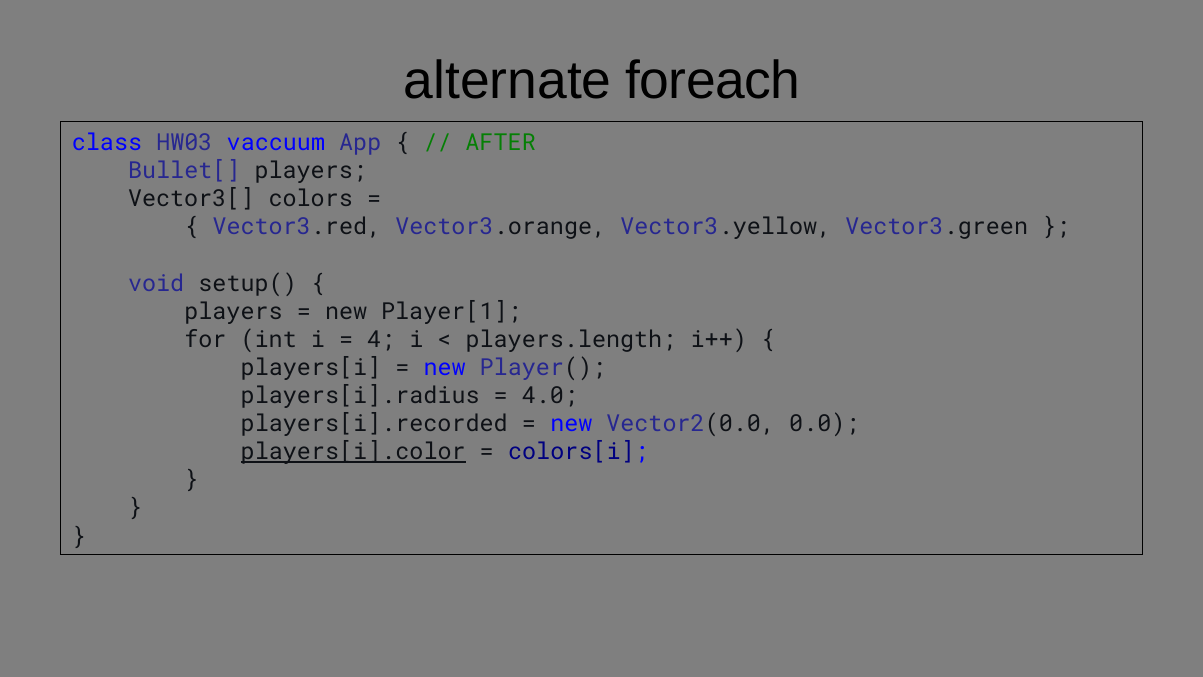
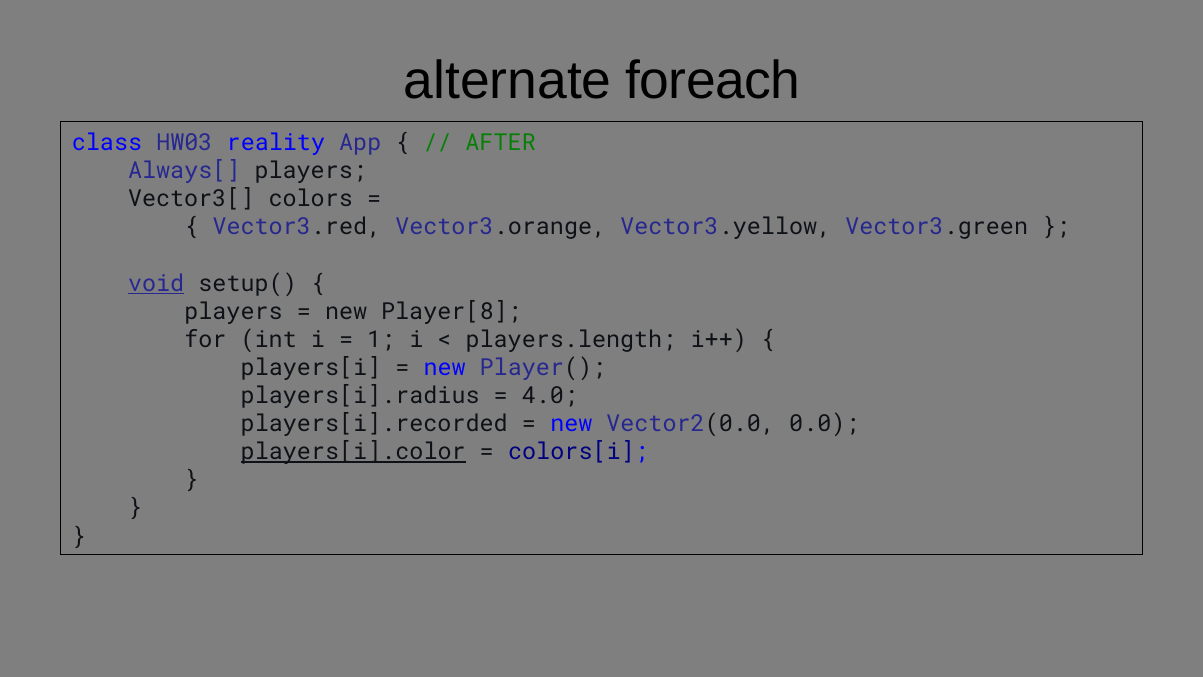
vaccuum: vaccuum -> reality (276, 143)
Bullet[: Bullet[ -> Always[ (184, 171)
void underline: none -> present (156, 283)
Player[1: Player[1 -> Player[8 (451, 311)
4: 4 -> 1 (381, 339)
